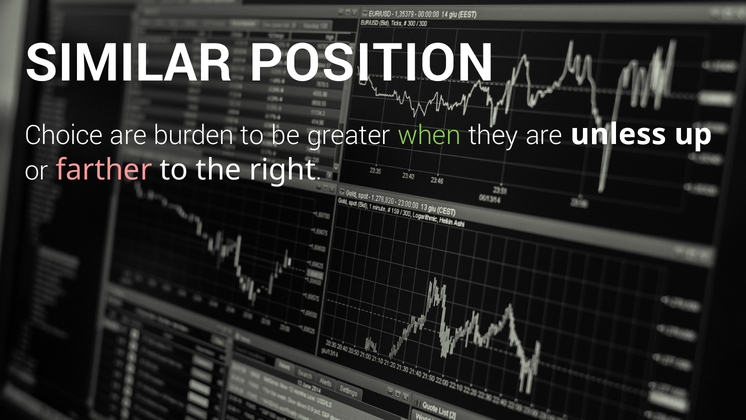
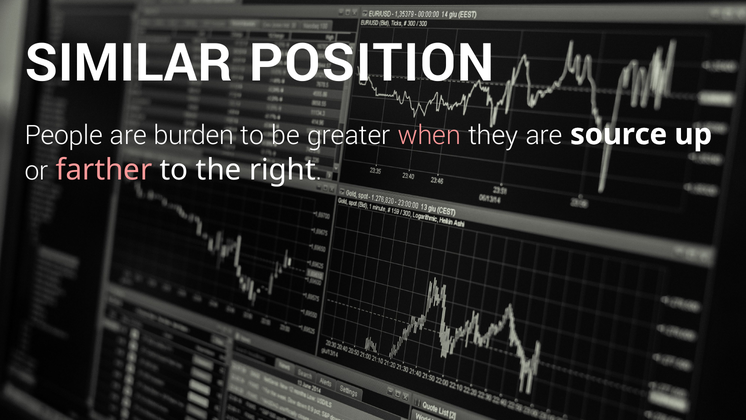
Choice: Choice -> People (64, 134)
when colour: light green -> pink (429, 134)
unless: unless -> source (619, 134)
